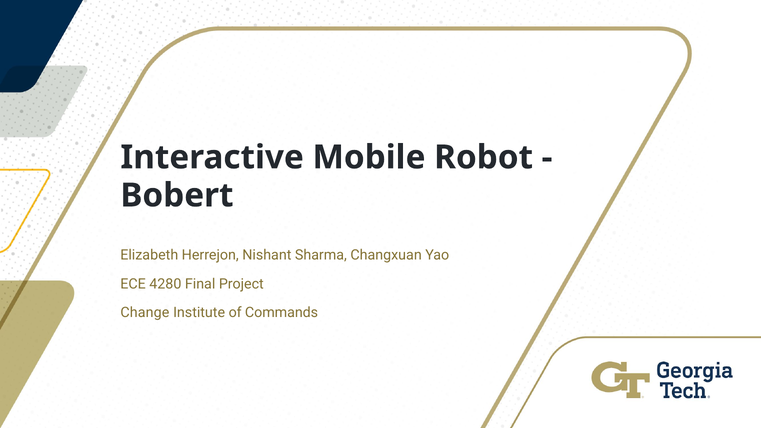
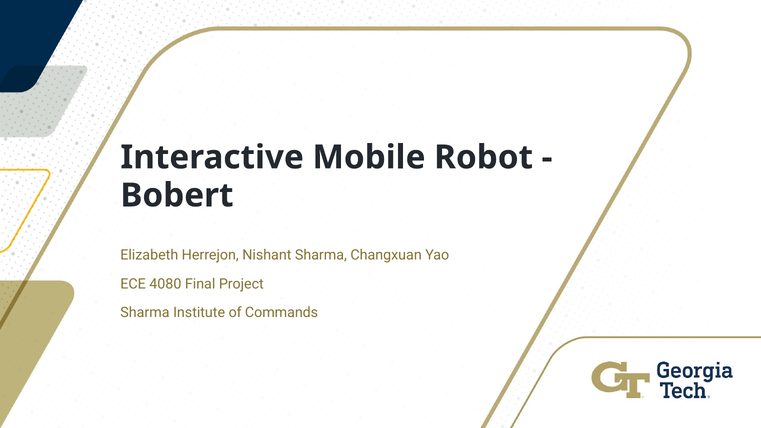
4280: 4280 -> 4080 (165, 284)
Change: Change -> Sharma (145, 312)
